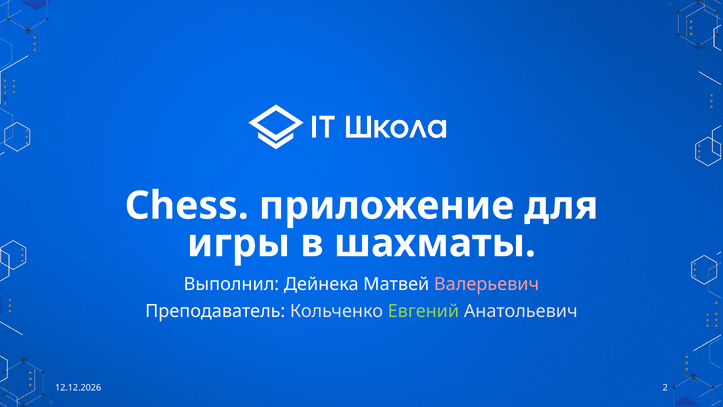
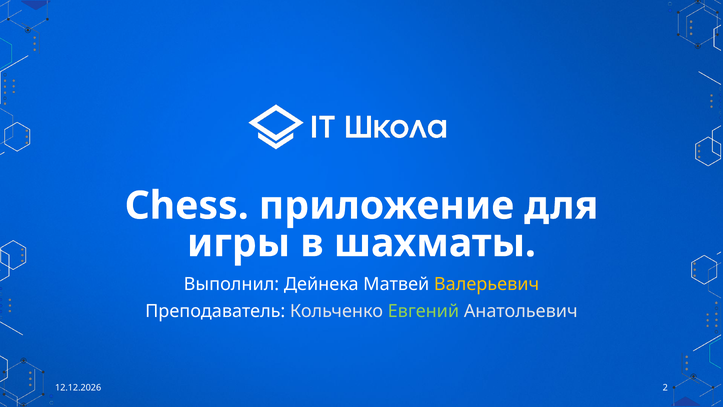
Валерьевич colour: pink -> yellow (487, 284)
